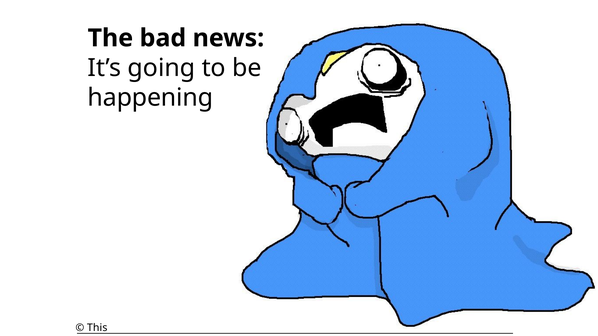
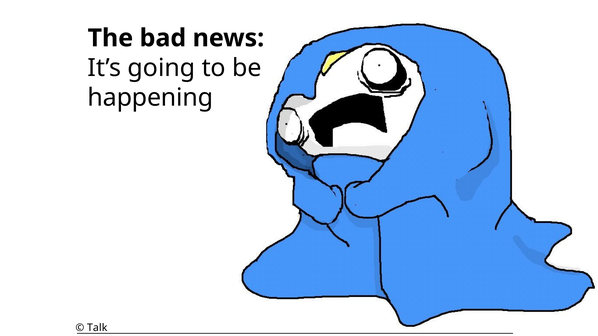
This: This -> Talk (97, 328)
